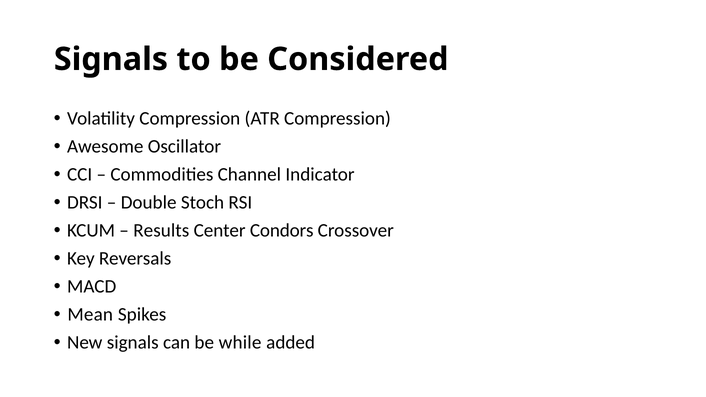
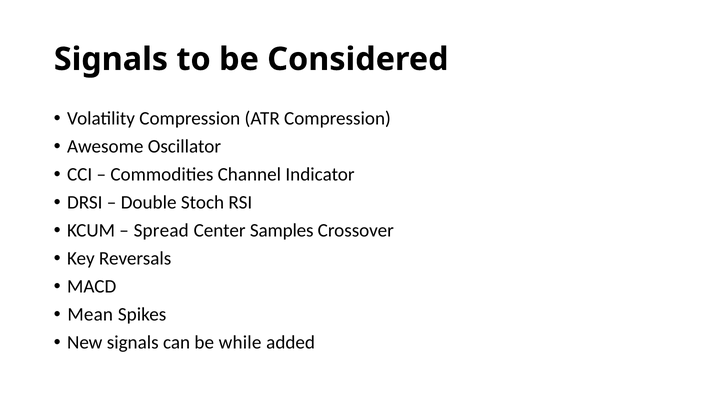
Results: Results -> Spread (161, 231)
Condors: Condors -> Samples (282, 231)
